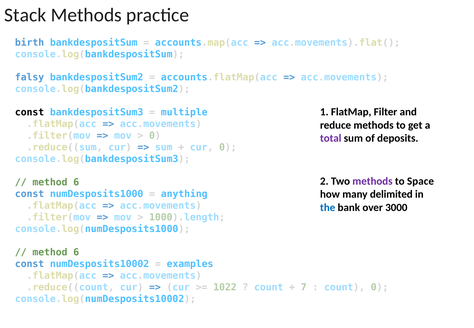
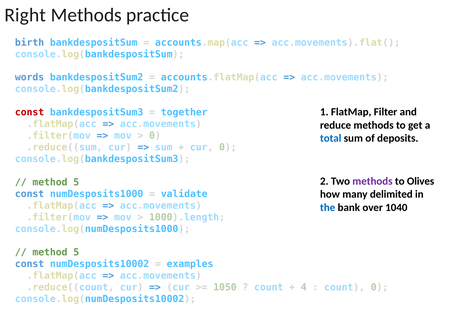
Stack: Stack -> Right (25, 15)
falsy: falsy -> words (30, 77)
const colour: black -> red (30, 112)
multiple: multiple -> together (184, 112)
total colour: purple -> blue (331, 138)
Space: Space -> Olives (421, 181)
6: 6 -> 5 (76, 182)
anything: anything -> validate (184, 194)
3000: 3000 -> 1040 (396, 208)
6: 6 -> 5 (76, 252)
1022: 1022 -> 1050 (225, 287)
7: 7 -> 4 (304, 287)
